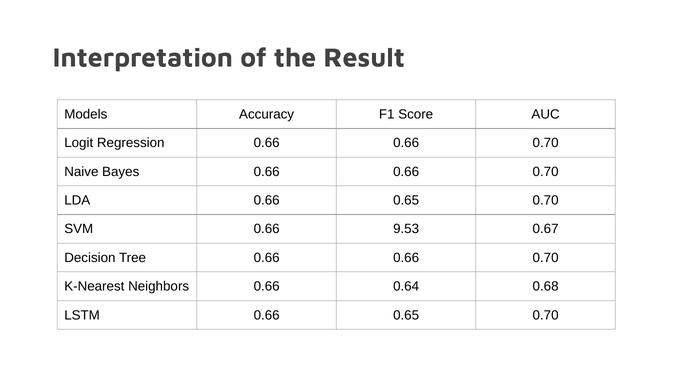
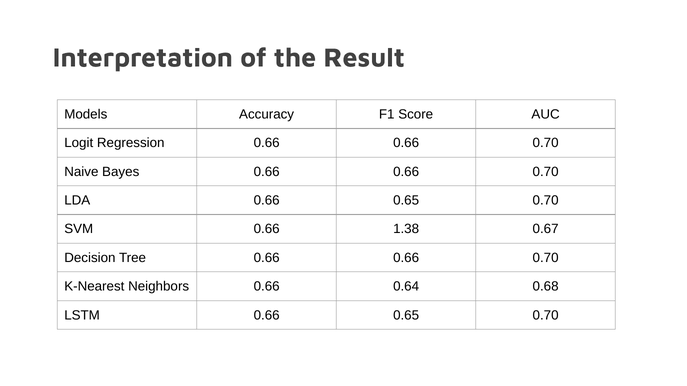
9.53: 9.53 -> 1.38 (406, 229)
